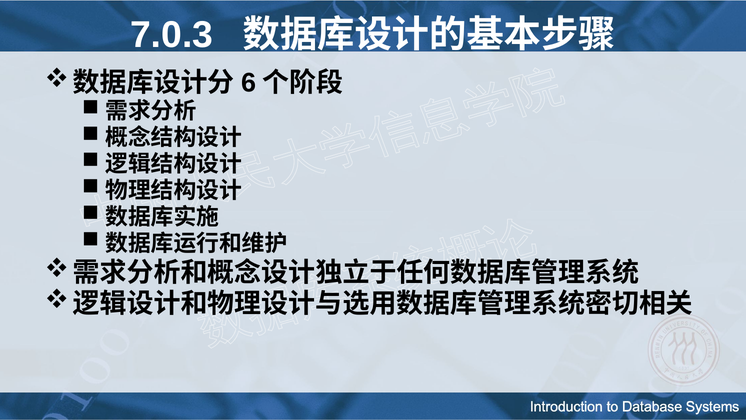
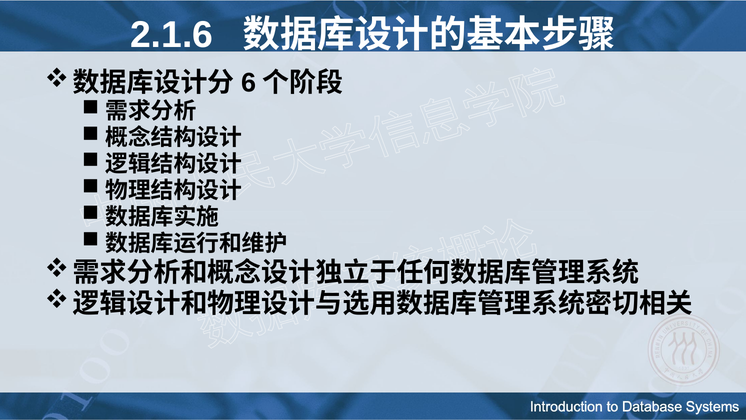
7.0.3: 7.0.3 -> 2.1.6 (172, 35)
